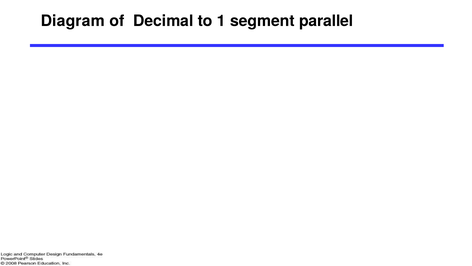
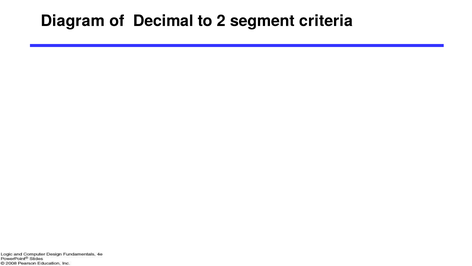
1: 1 -> 2 (221, 21)
parallel: parallel -> criteria (326, 21)
